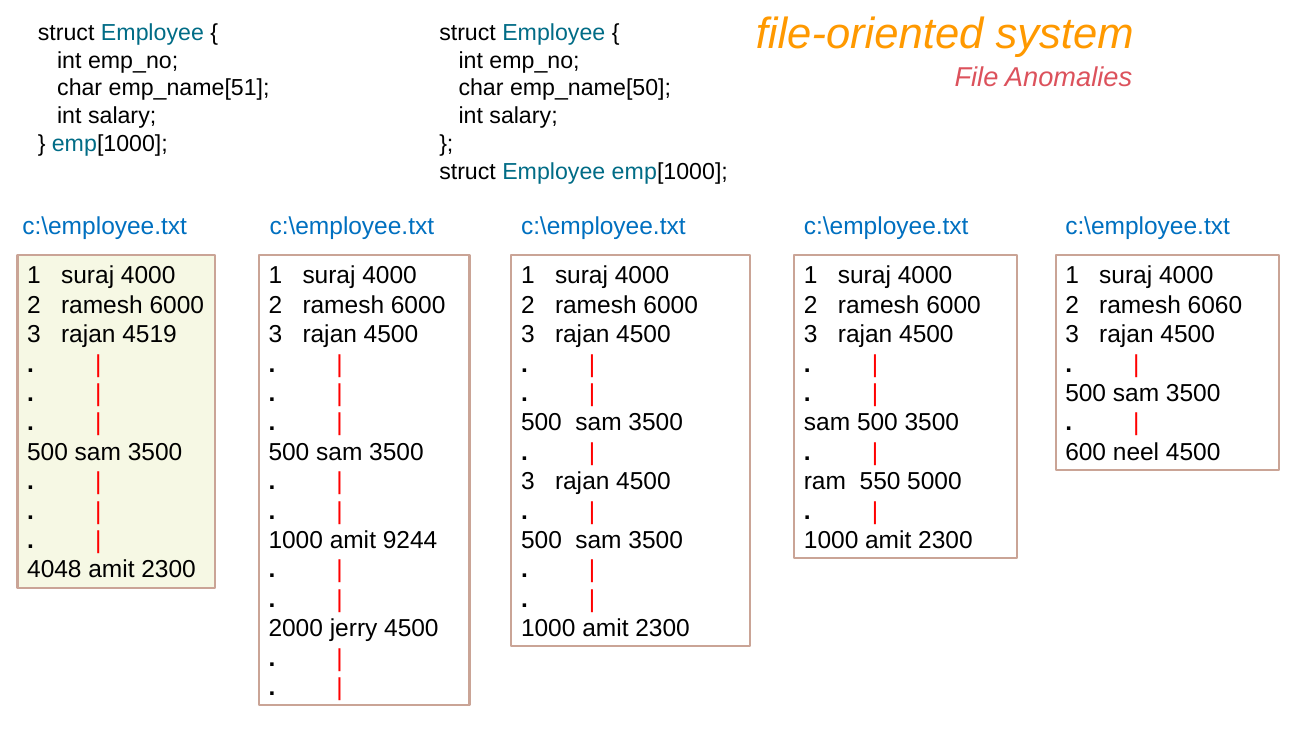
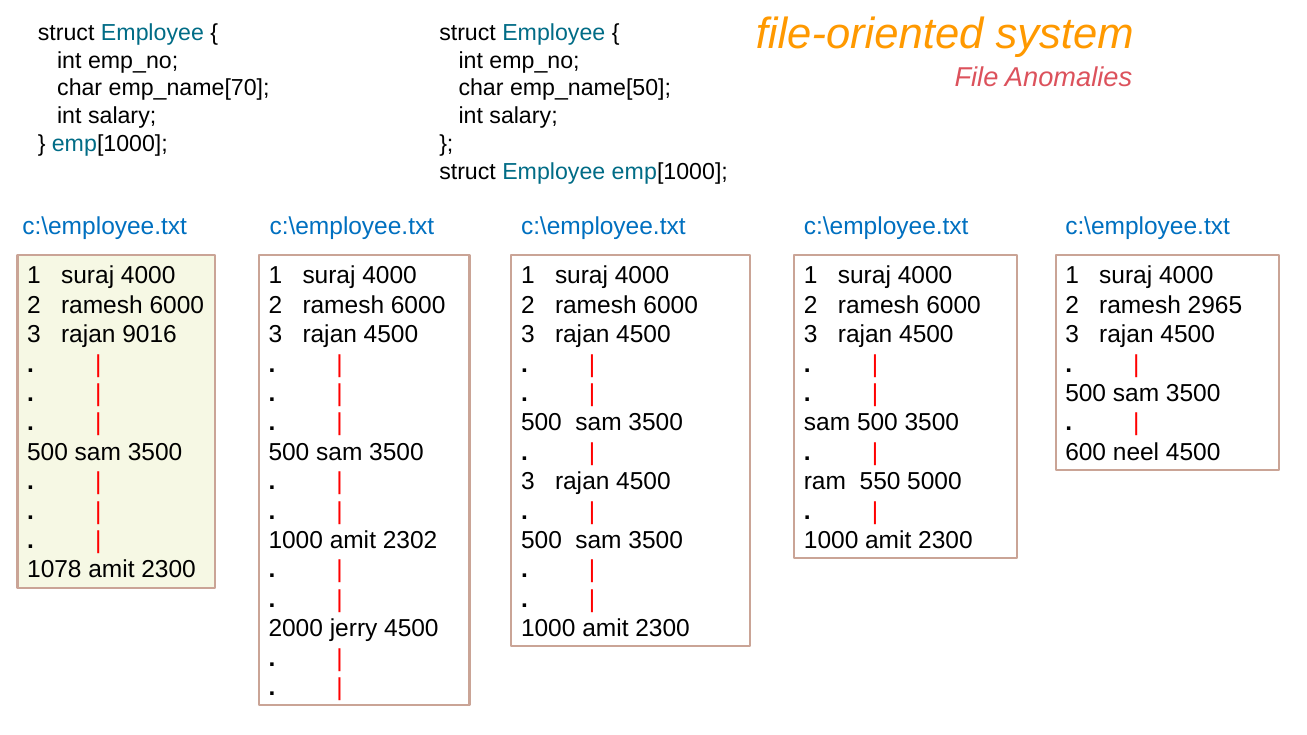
emp_name[51: emp_name[51 -> emp_name[70 (189, 88)
6060: 6060 -> 2965 (1215, 305)
4519: 4519 -> 9016 (150, 335)
9244: 9244 -> 2302 (410, 541)
4048: 4048 -> 1078 (54, 570)
